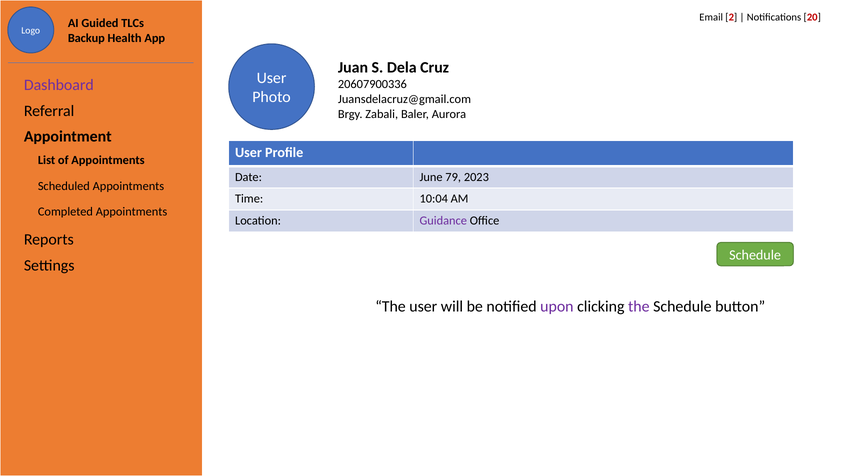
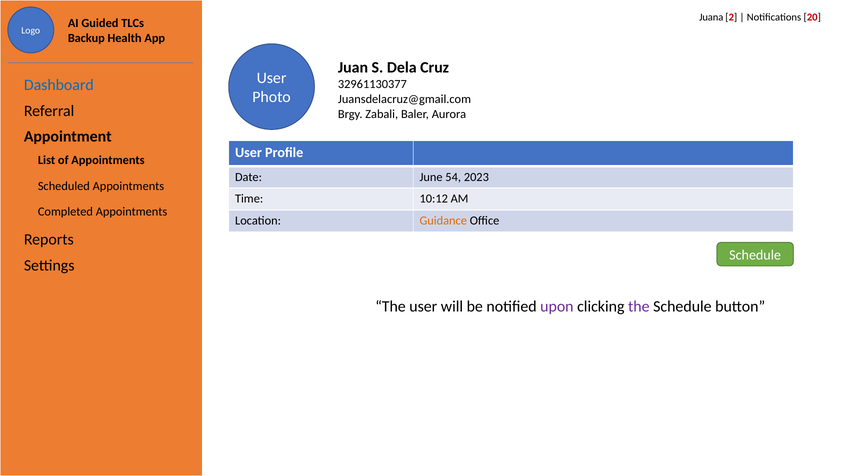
Email: Email -> Juana (711, 17)
Dashboard colour: purple -> blue (59, 85)
20607900336: 20607900336 -> 32961130377 (372, 84)
79: 79 -> 54 (453, 177)
10:04: 10:04 -> 10:12 (434, 199)
Guidance colour: purple -> orange (443, 221)
